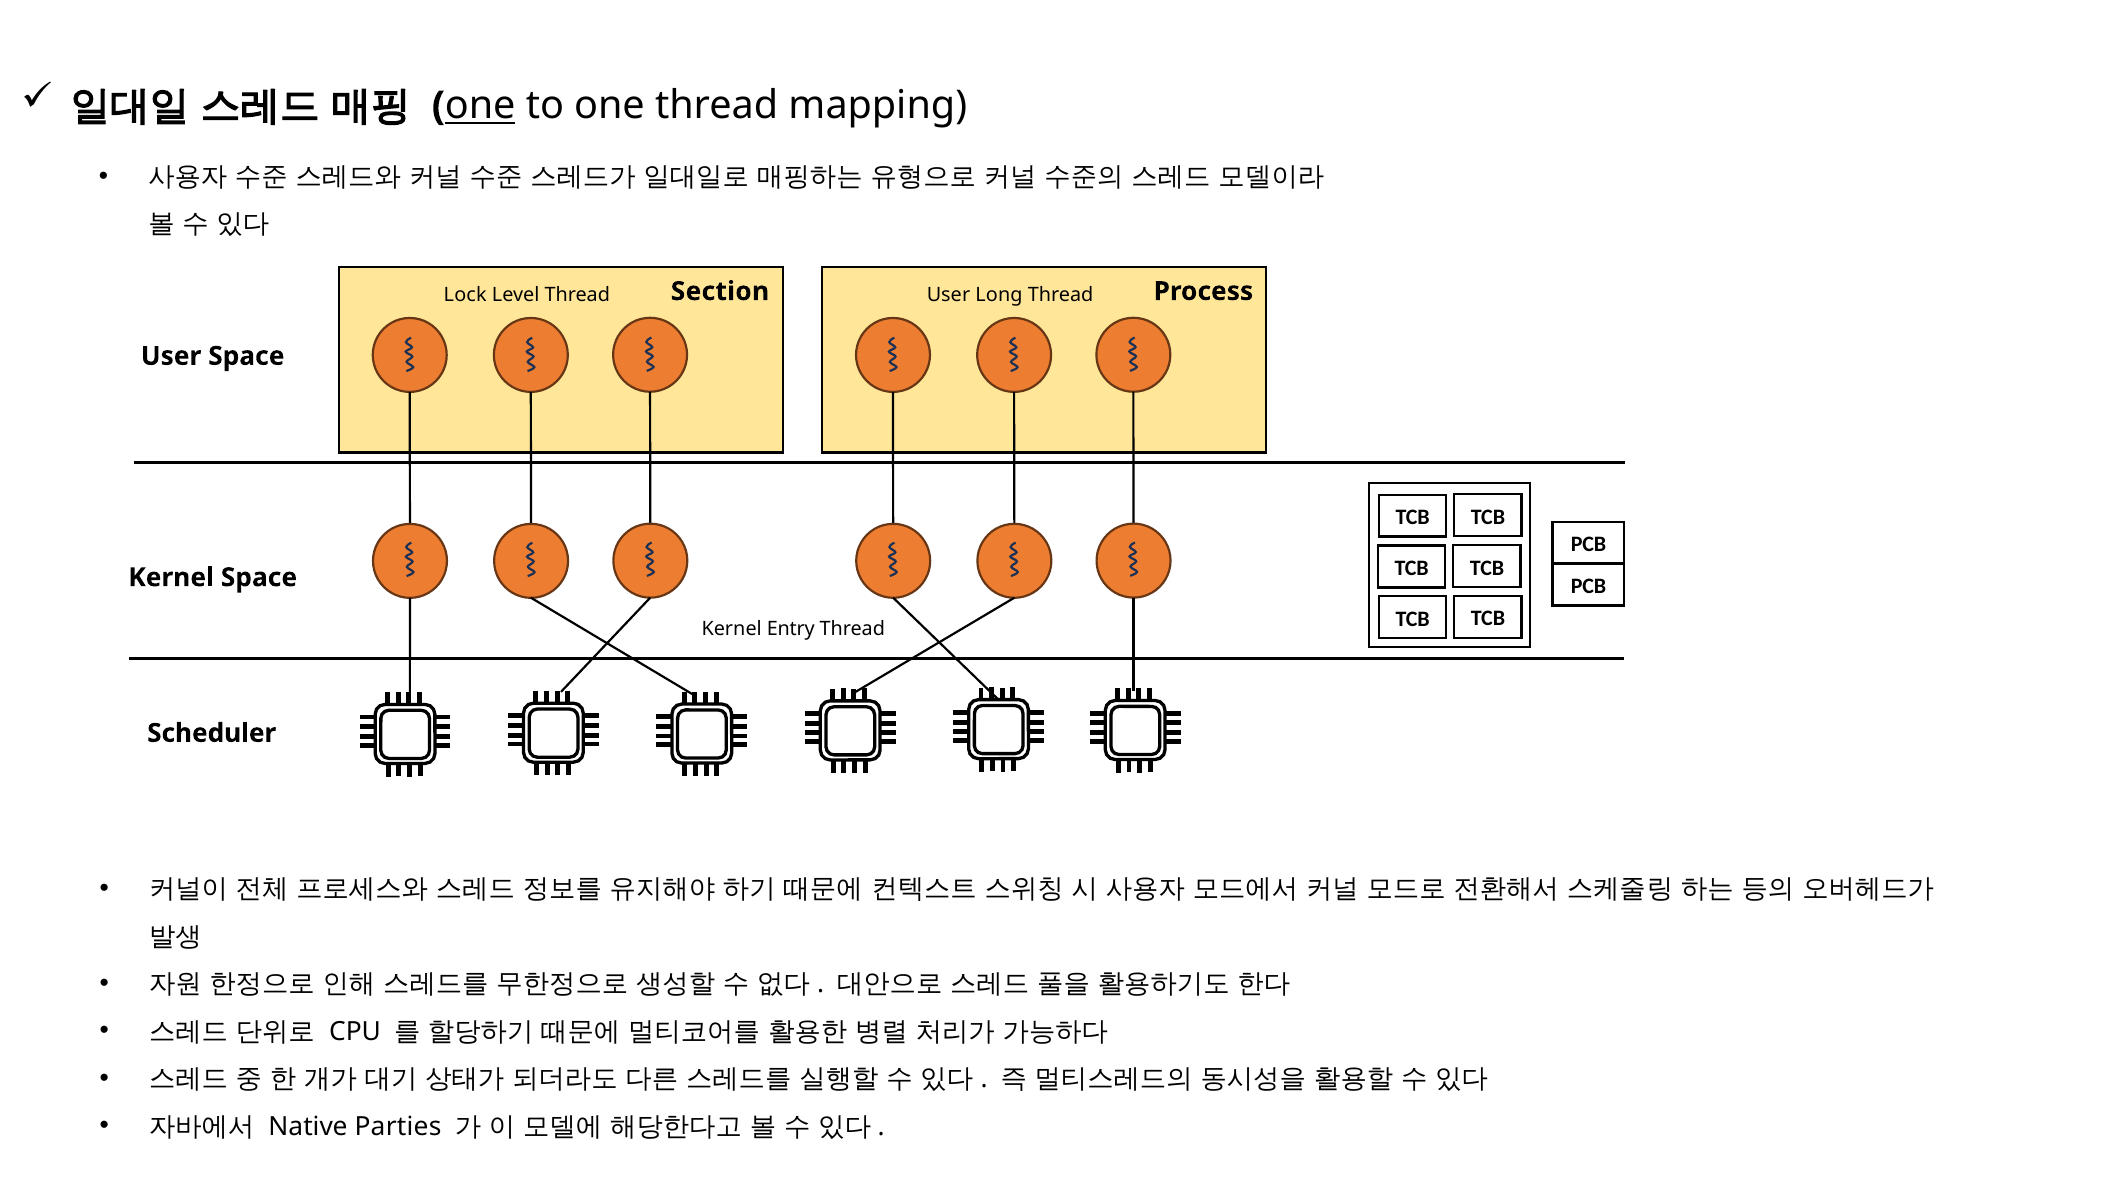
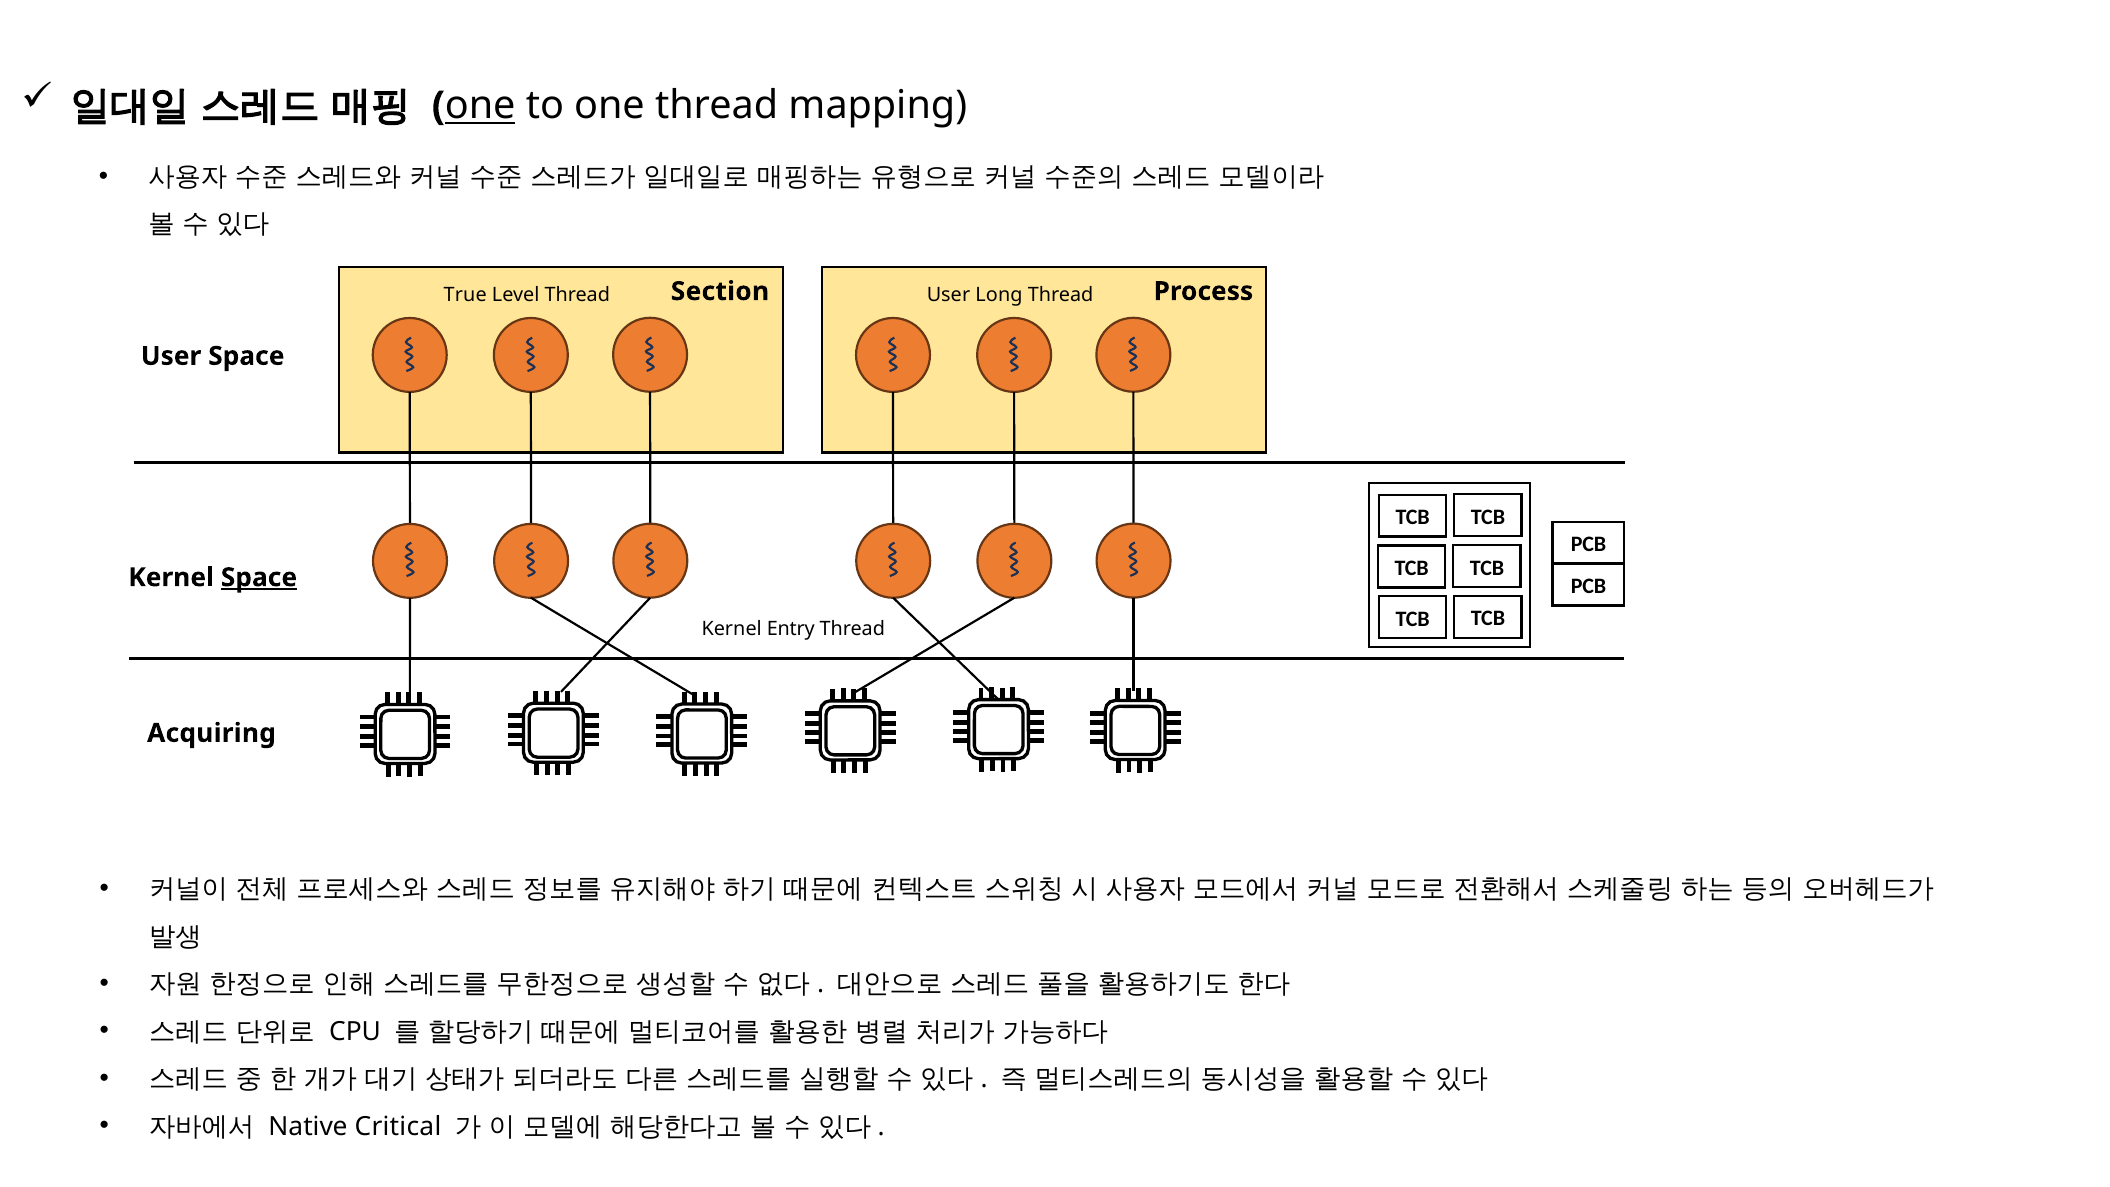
Lock: Lock -> True (465, 295)
Space underline: none -> present (259, 577)
Scheduler: Scheduler -> Acquiring (211, 733)
Parties: Parties -> Critical (398, 1126)
